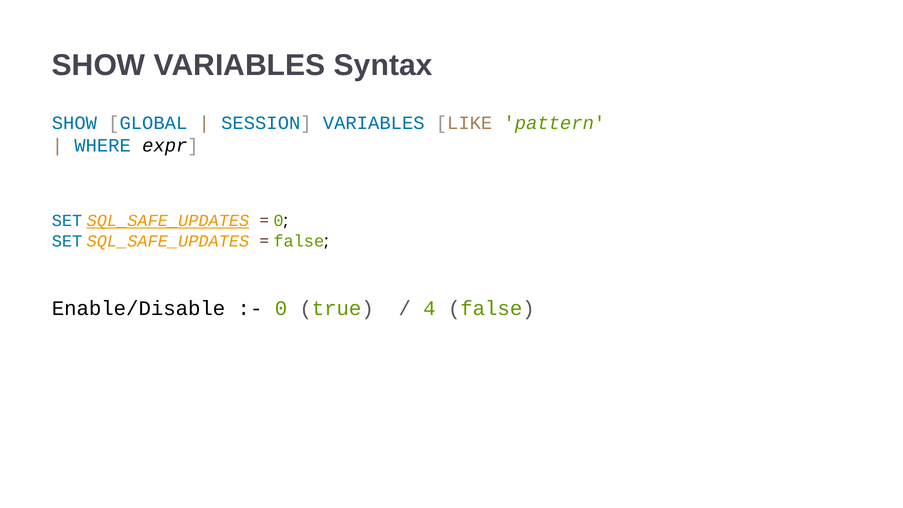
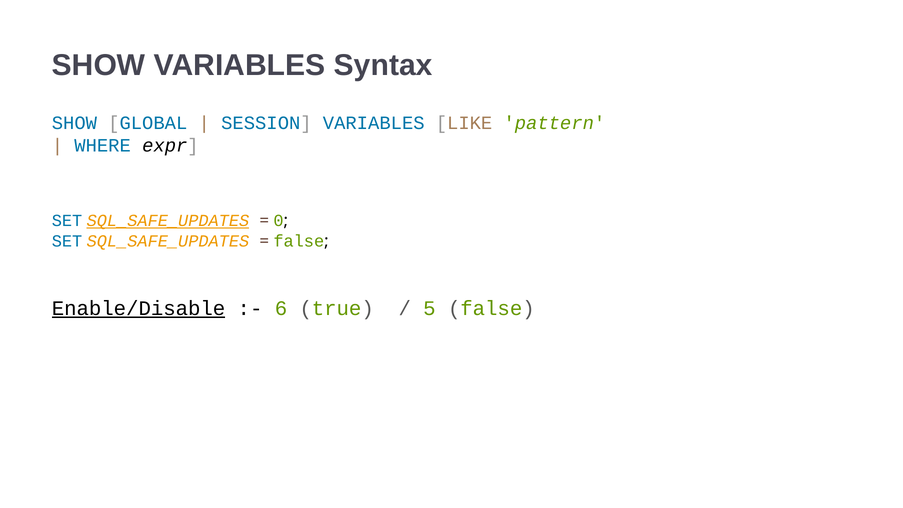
Enable/Disable underline: none -> present (139, 308)
0: 0 -> 6 (281, 308)
4: 4 -> 5 (429, 308)
